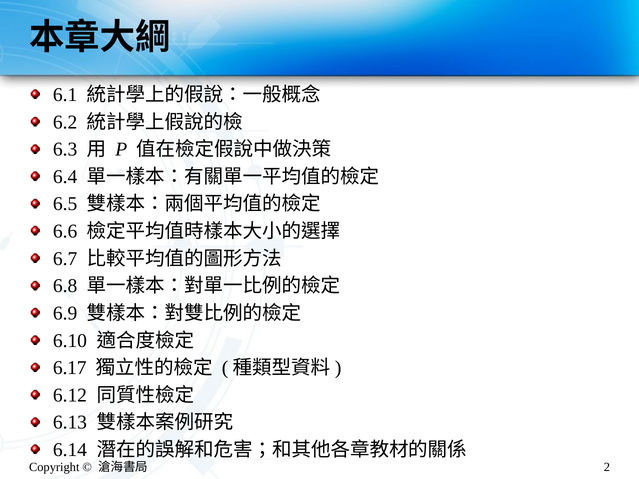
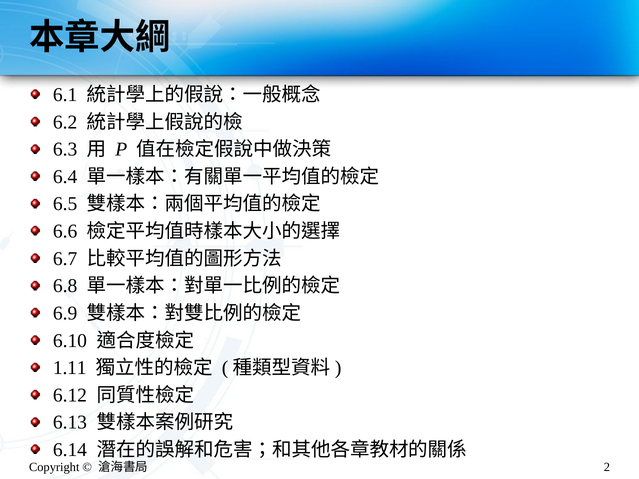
6.17: 6.17 -> 1.11 (70, 368)
